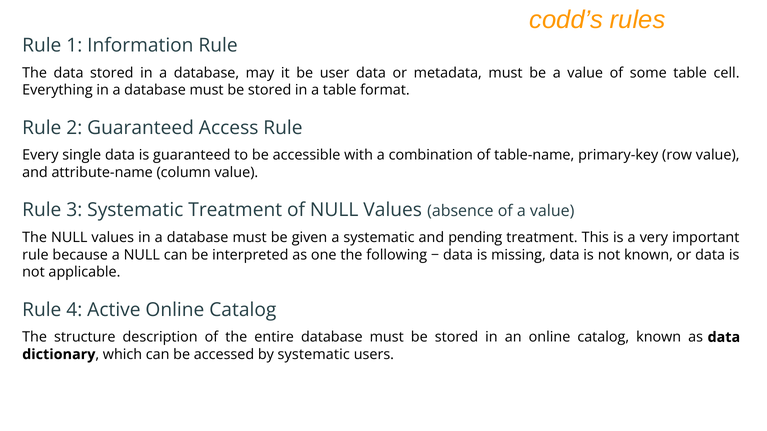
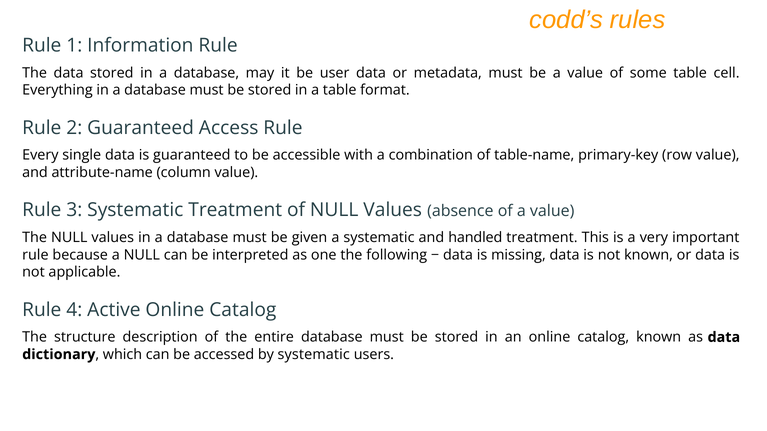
pending: pending -> handled (475, 238)
